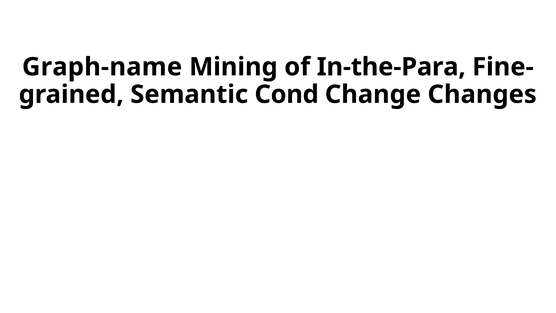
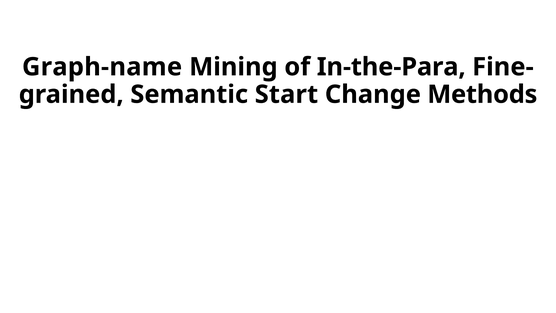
Cond: Cond -> Start (286, 94)
Changes: Changes -> Methods (482, 94)
